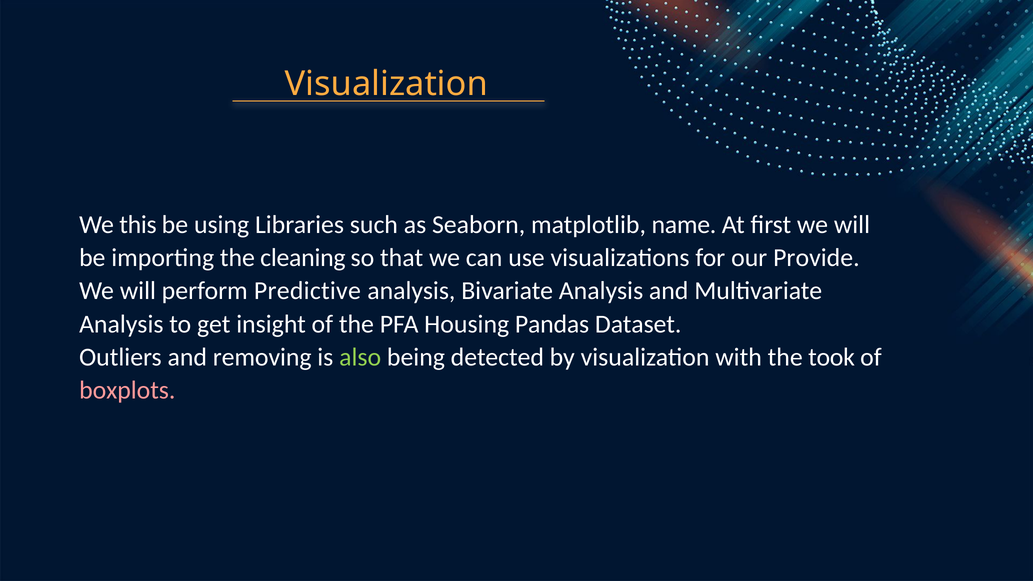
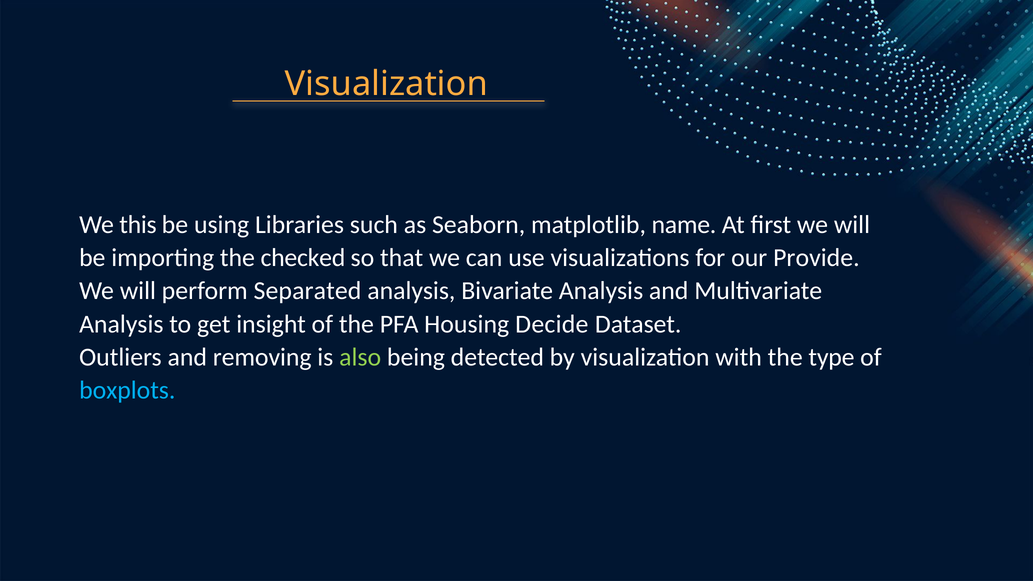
cleaning: cleaning -> checked (303, 258)
Predictive: Predictive -> Separated (307, 291)
Pandas: Pandas -> Decide (552, 324)
took: took -> type (832, 357)
boxplots colour: pink -> light blue (127, 390)
